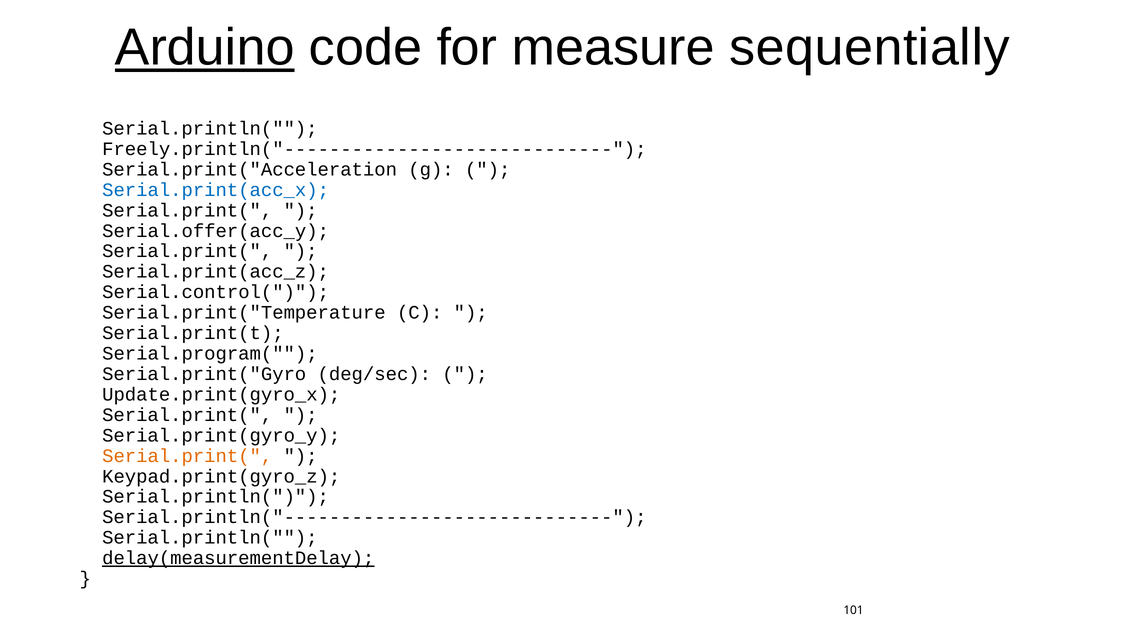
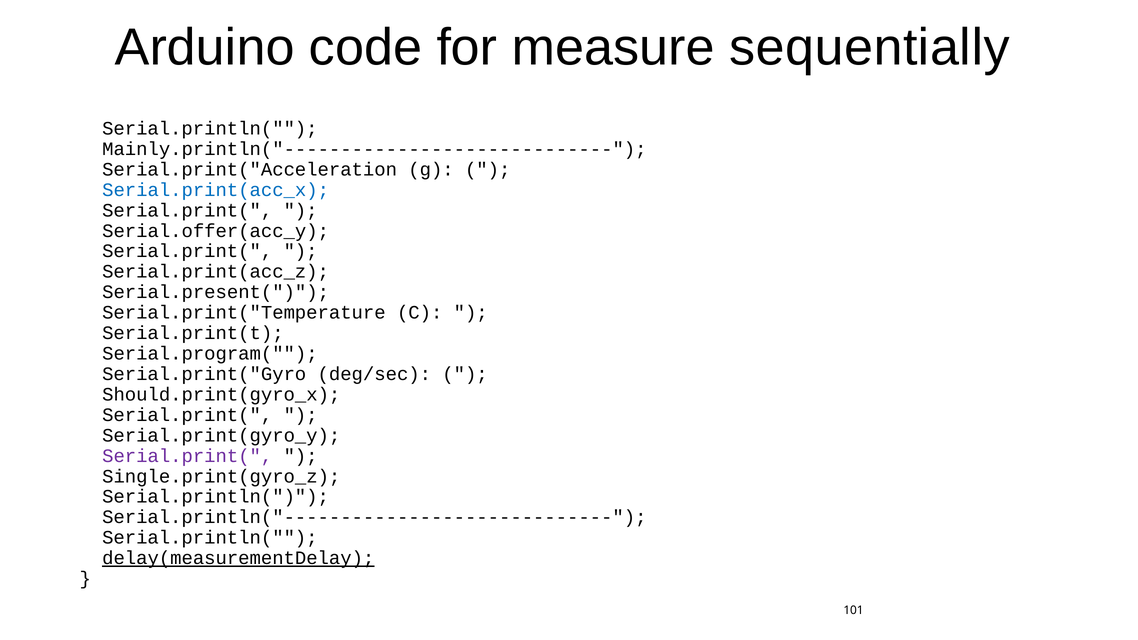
Arduino underline: present -> none (205, 48)
Freely.println("-----------------------------: Freely.println("----------------------------- -> Mainly.println("----------------------------- (374, 149)
Serial.control(: Serial.control( -> Serial.present( (216, 292)
Update.print(gyro_x: Update.print(gyro_x -> Should.print(gyro_x (221, 395)
Serial.print( colour: orange -> purple (187, 456)
Keypad.print(gyro_z: Keypad.print(gyro_z -> Single.print(gyro_z (221, 476)
